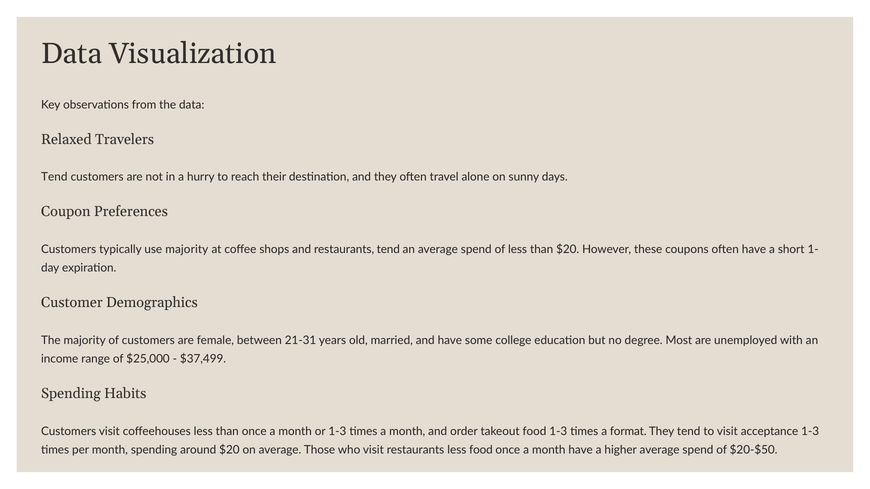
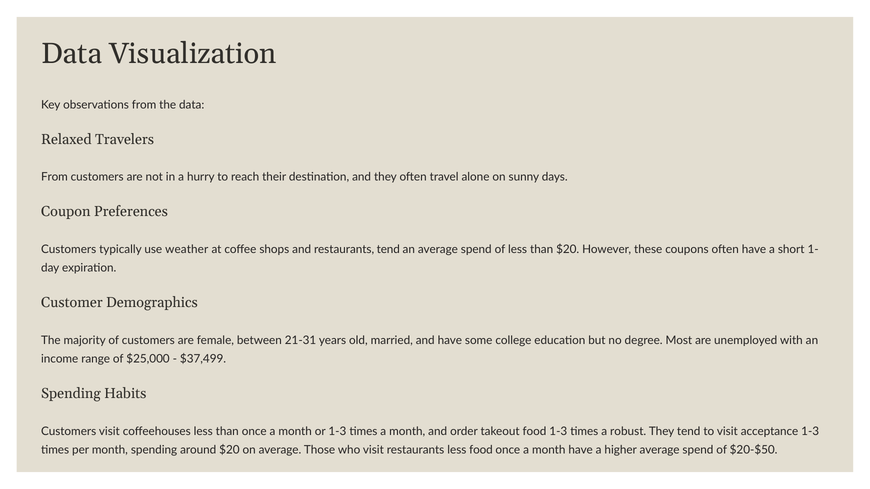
Tend: Tend -> From (54, 177)
use majority: majority -> weather (187, 249)
format: format -> robust (628, 432)
